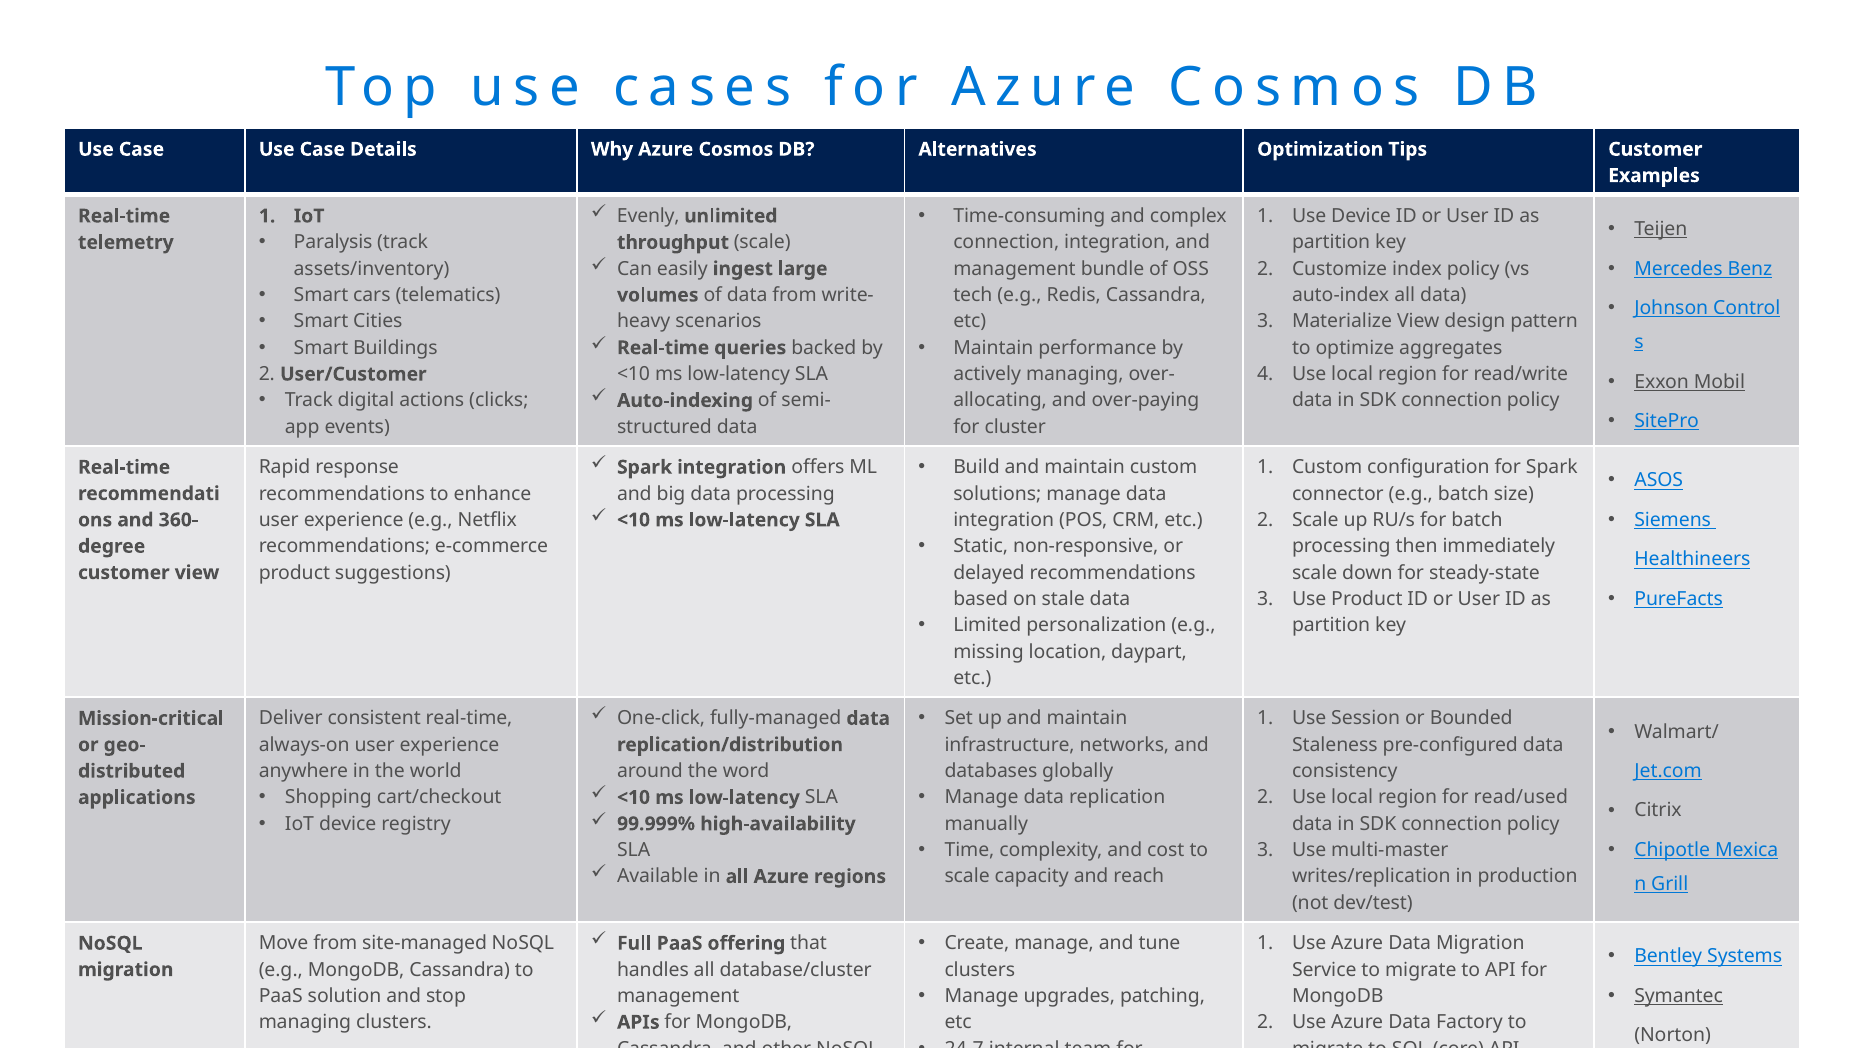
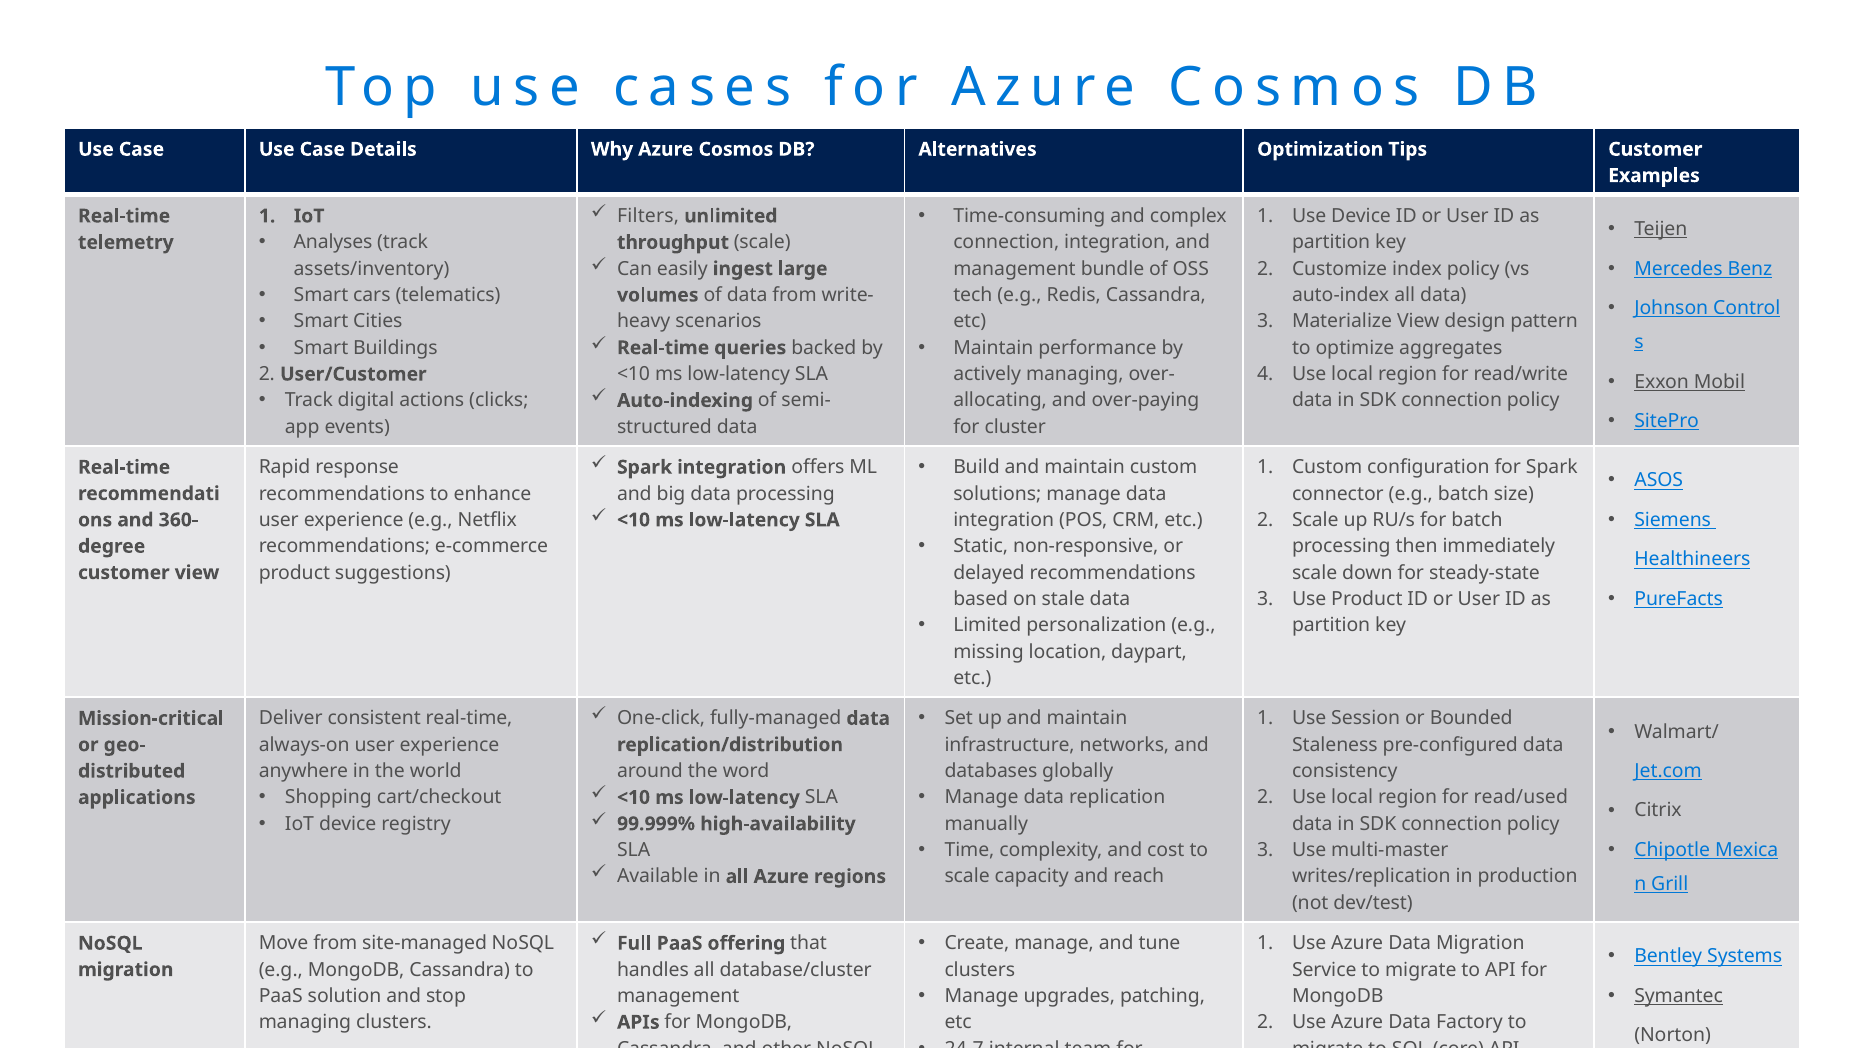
Evenly: Evenly -> Filters (648, 216)
Paralysis: Paralysis -> Analyses (333, 243)
